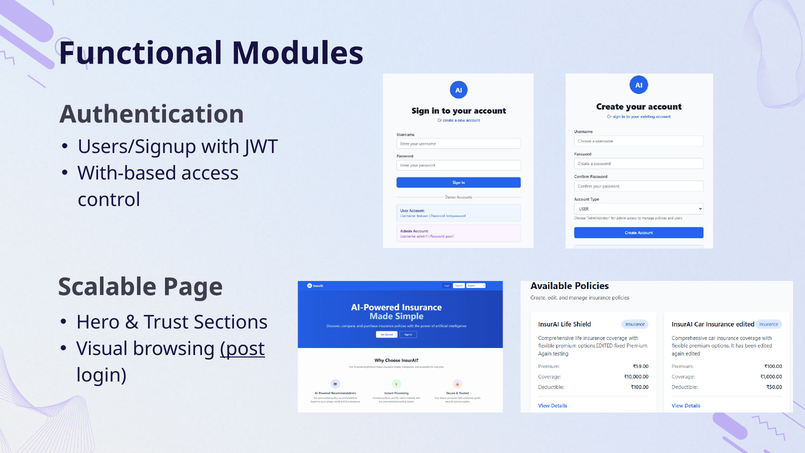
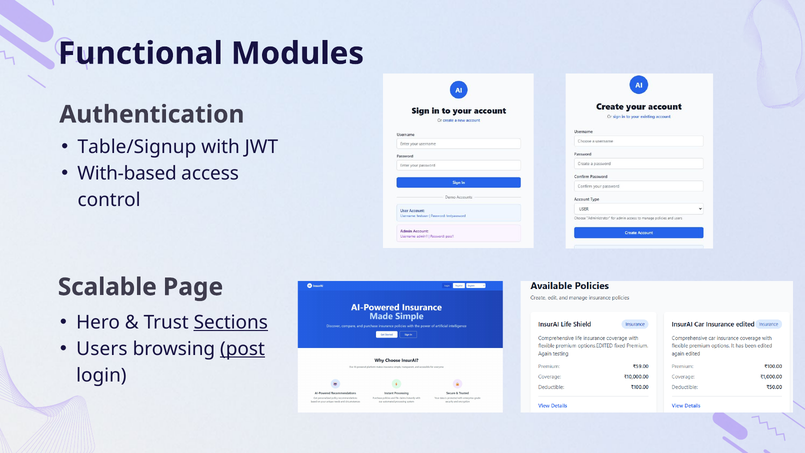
Users/Signup: Users/Signup -> Table/Signup (137, 147)
Sections underline: none -> present (231, 322)
Visual: Visual -> Users (102, 349)
